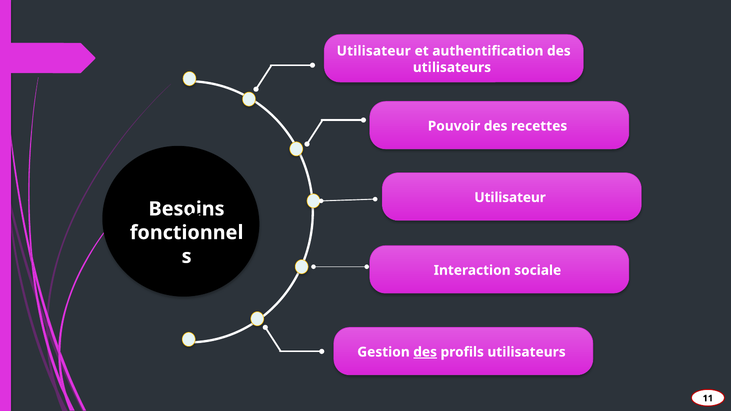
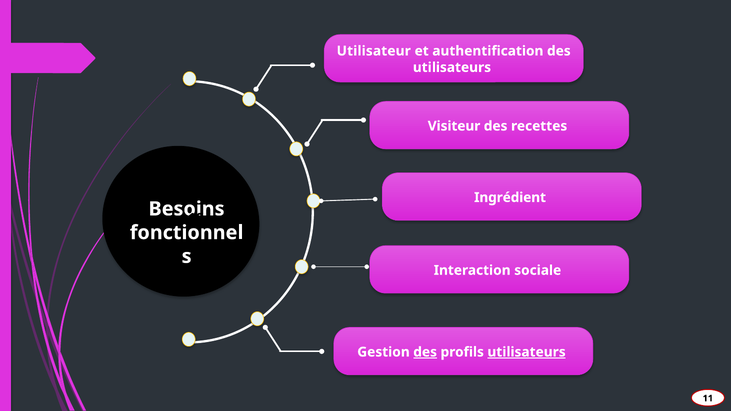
Pouvoir: Pouvoir -> Visiteur (454, 126)
Utilisateur: Utilisateur -> Ingrédient (510, 198)
utilisateurs underline: none -> present (527, 352)
